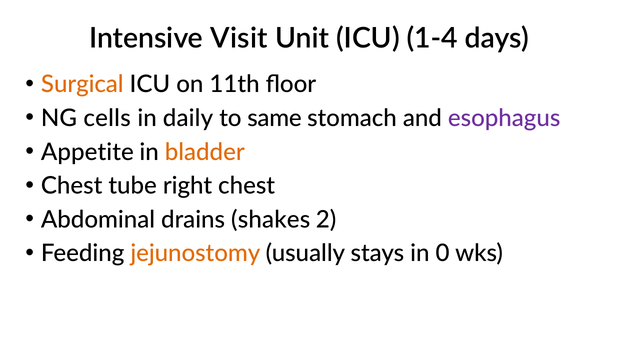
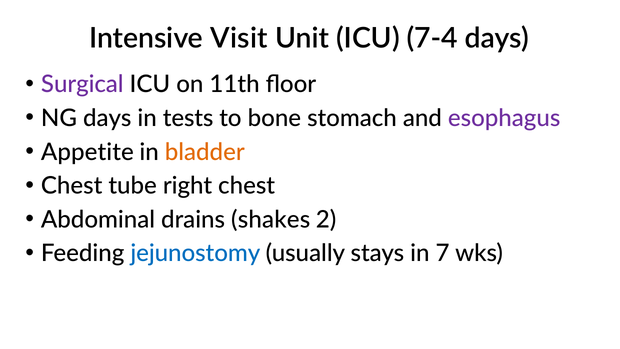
1-4: 1-4 -> 7-4 (432, 38)
Surgical colour: orange -> purple (82, 84)
NG cells: cells -> days (107, 118)
daily: daily -> tests (188, 118)
same: same -> bone (274, 118)
jejunostomy colour: orange -> blue (195, 253)
0: 0 -> 7 (443, 253)
